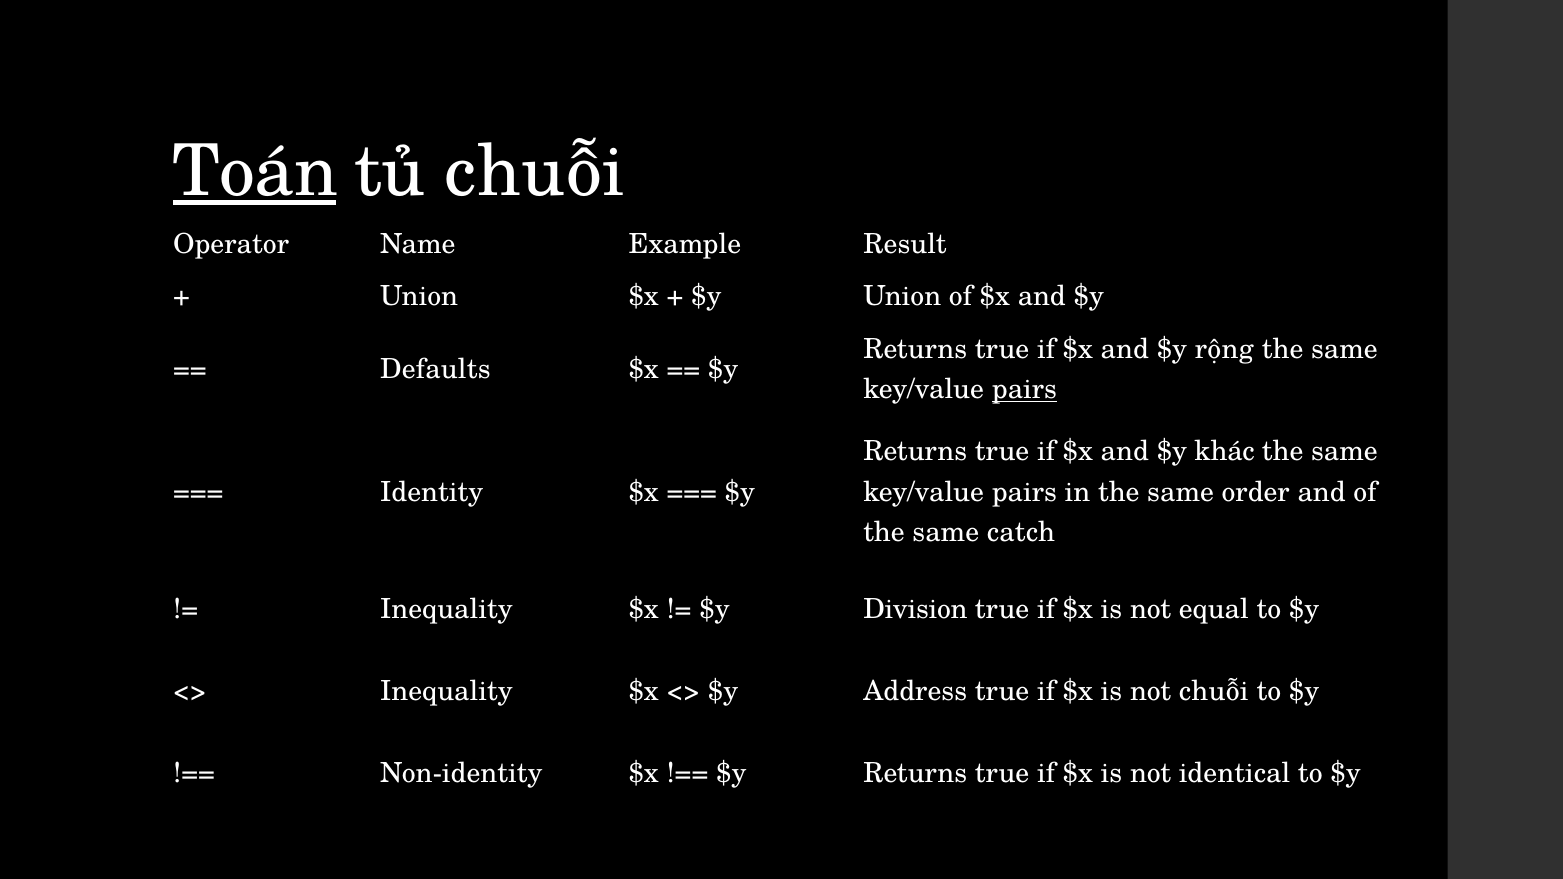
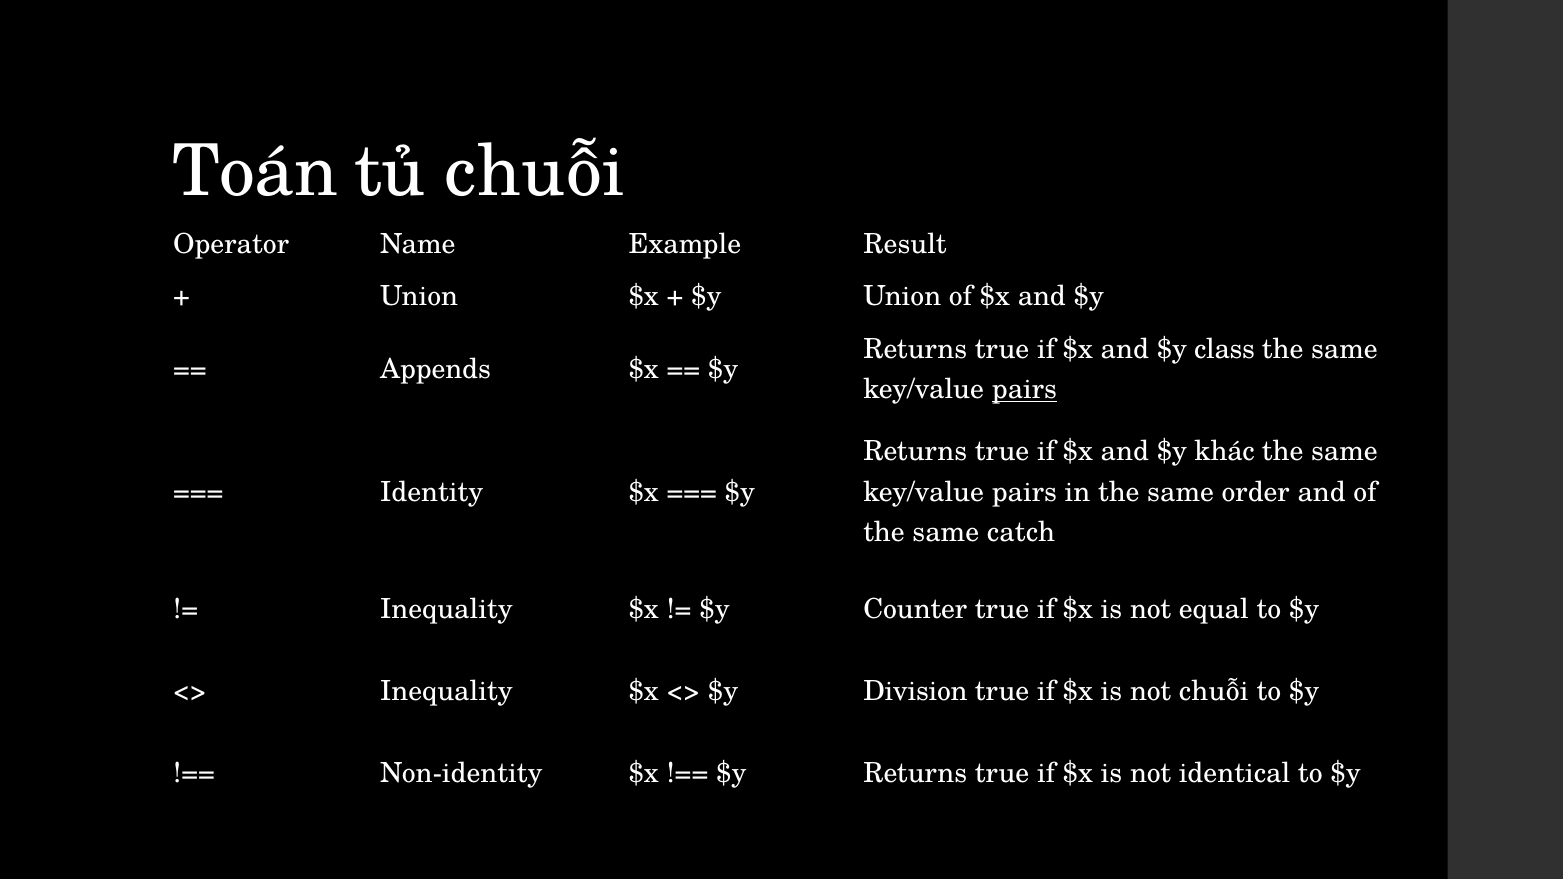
Toán underline: present -> none (255, 172)
rộng: rộng -> class (1225, 349)
Defaults: Defaults -> Appends (436, 369)
Division: Division -> Counter (915, 609)
Address: Address -> Division (915, 692)
